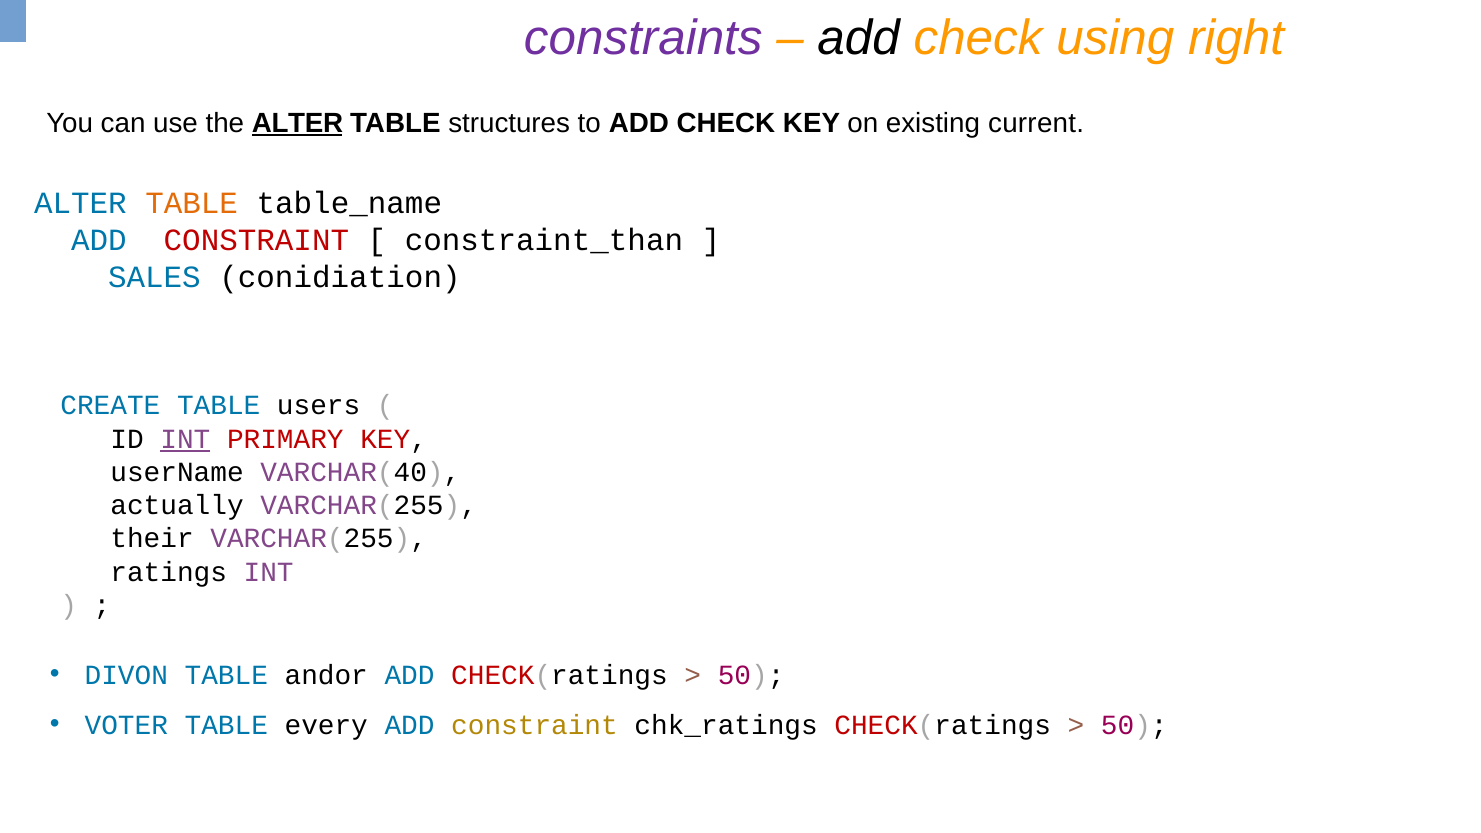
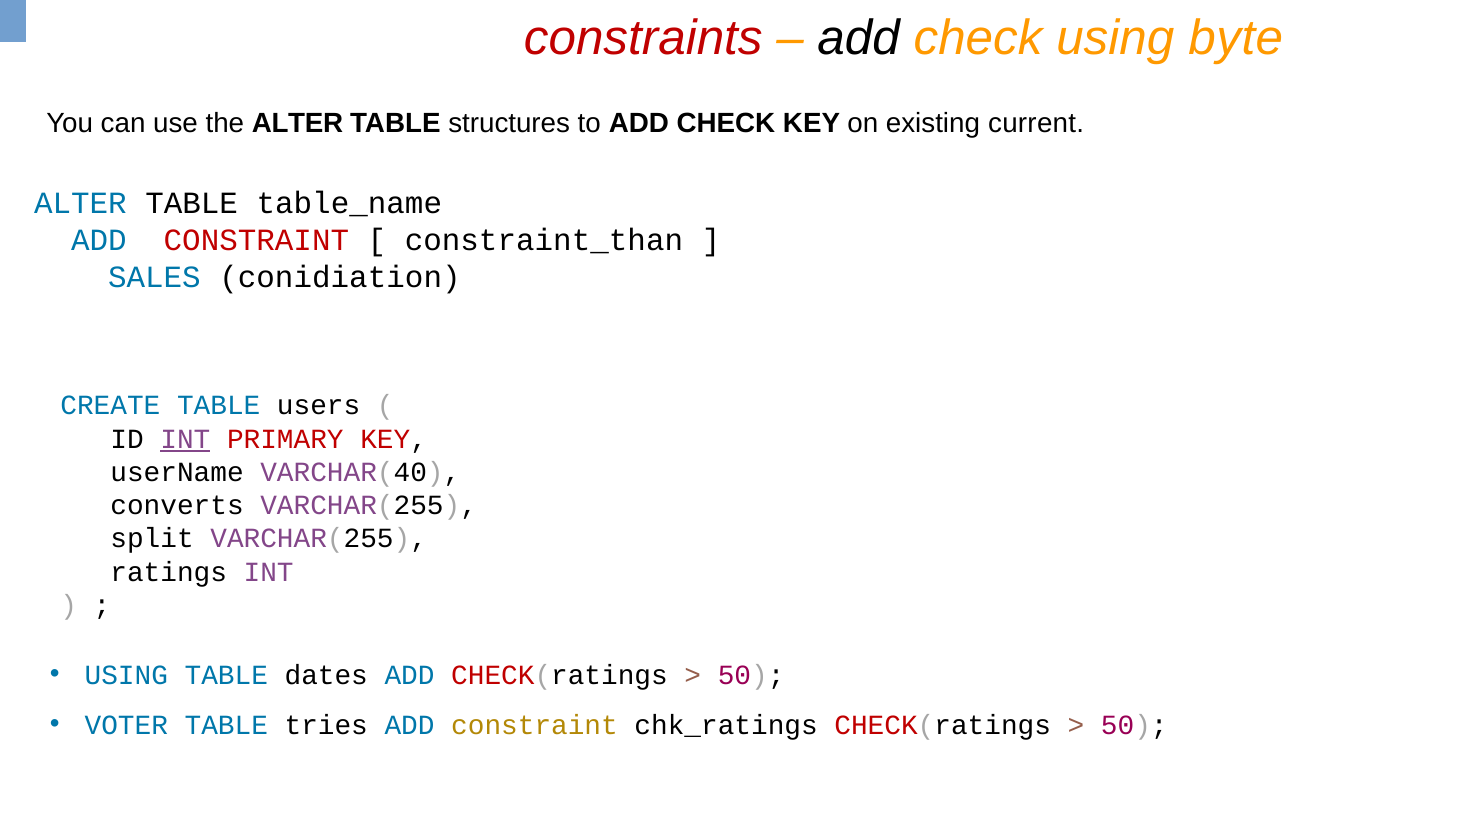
constraints colour: purple -> red (643, 39)
right: right -> byte (1236, 39)
ALTER underline: present -> none (297, 123)
TABLE colour: orange -> black (192, 203)
actually: actually -> converts (177, 506)
their: their -> split (152, 539)
DIVON: DIVON -> USING (126, 675)
andor: andor -> dates (326, 675)
every: every -> tries (326, 725)
